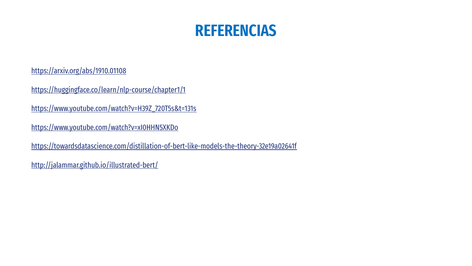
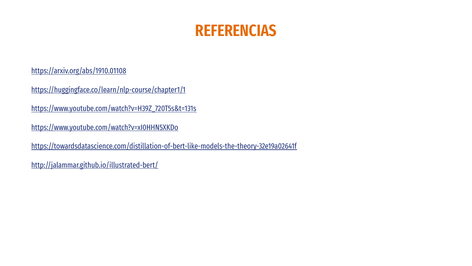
REFERENCIAS colour: blue -> orange (236, 31)
